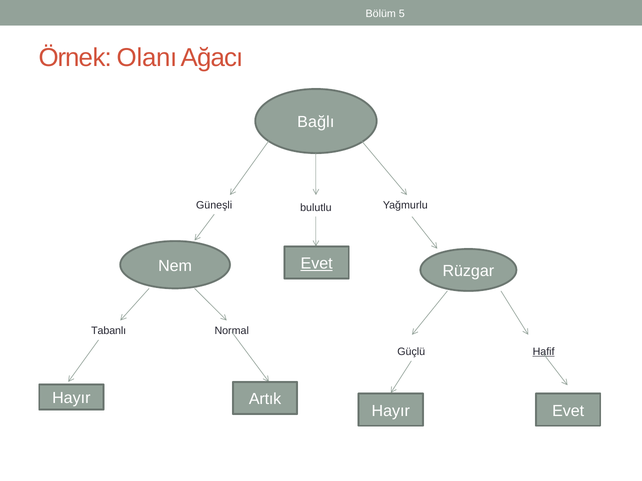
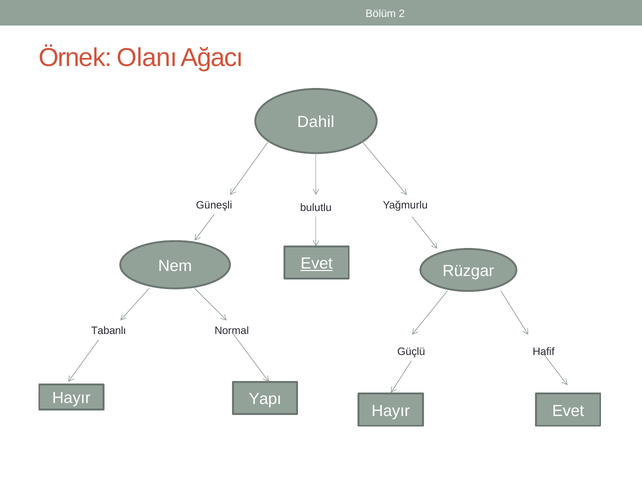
5: 5 -> 2 (402, 14)
Bağlı: Bağlı -> Dahil (316, 122)
Hafif underline: present -> none (544, 352)
Artık: Artık -> Yapı (265, 399)
